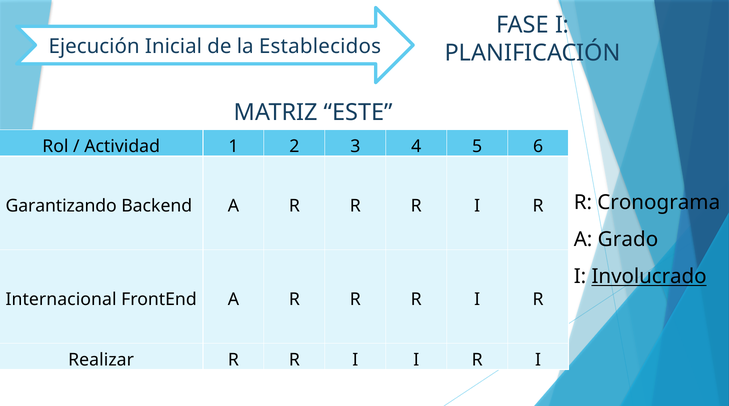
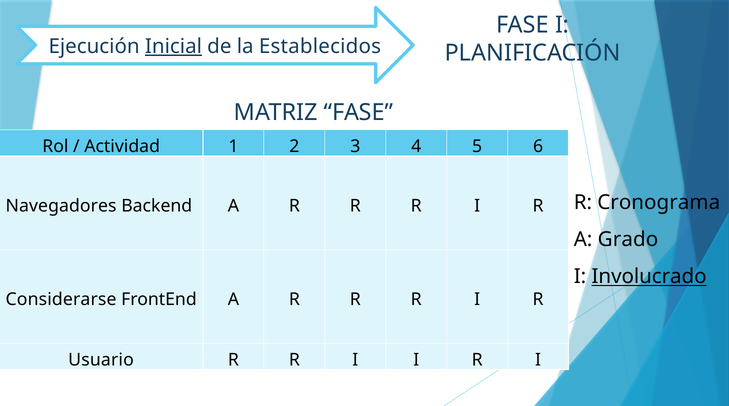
Inicial underline: none -> present (173, 47)
MATRIZ ESTE: ESTE -> FASE (358, 113)
Garantizando: Garantizando -> Navegadores (61, 206)
Internacional: Internacional -> Considerarse (61, 299)
Realizar: Realizar -> Usuario (101, 360)
